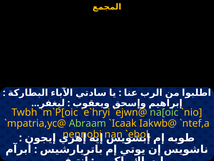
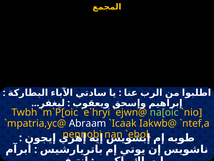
Abraam colour: light green -> white (88, 123)
